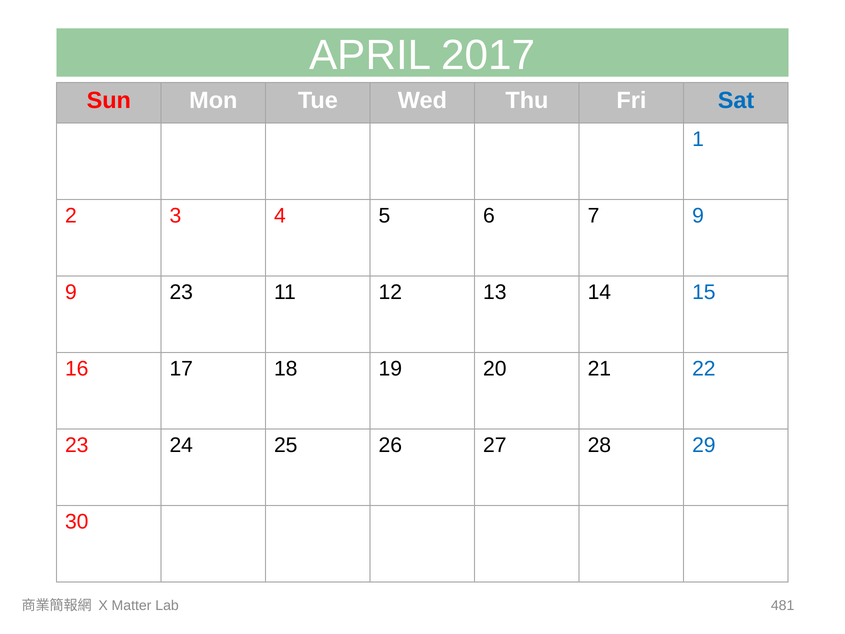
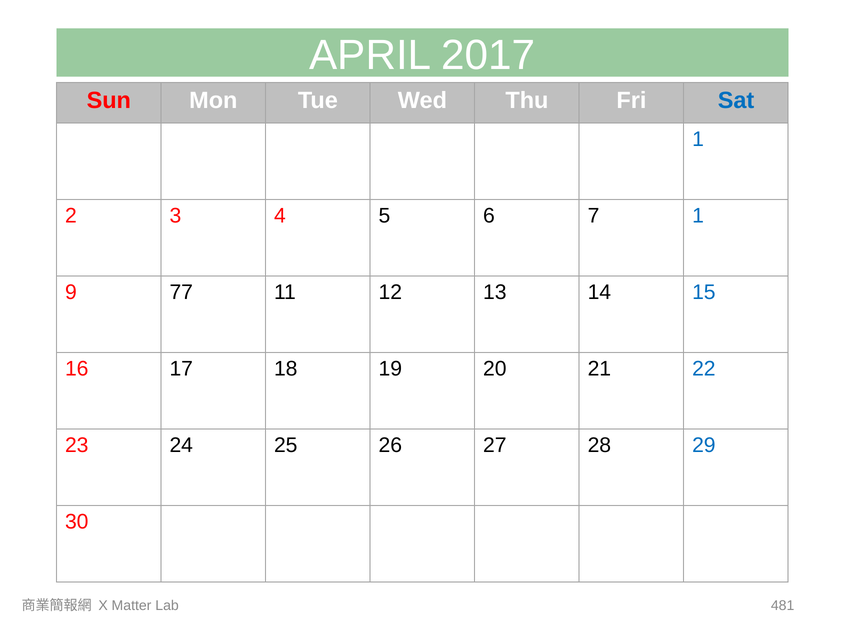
7 9: 9 -> 1 (698, 216)
9 23: 23 -> 77 (181, 292)
